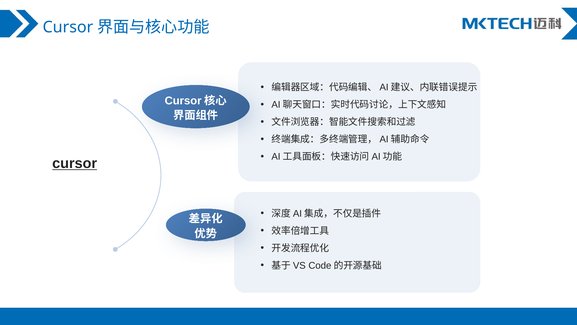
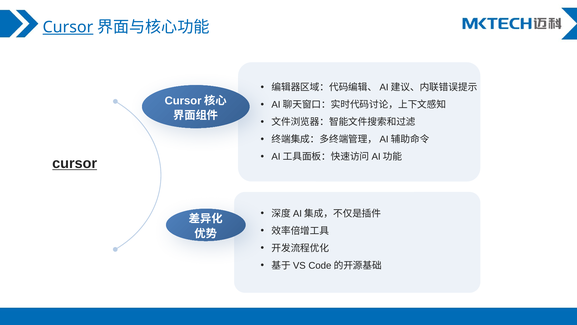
Cursor underline: none -> present (68, 27)
